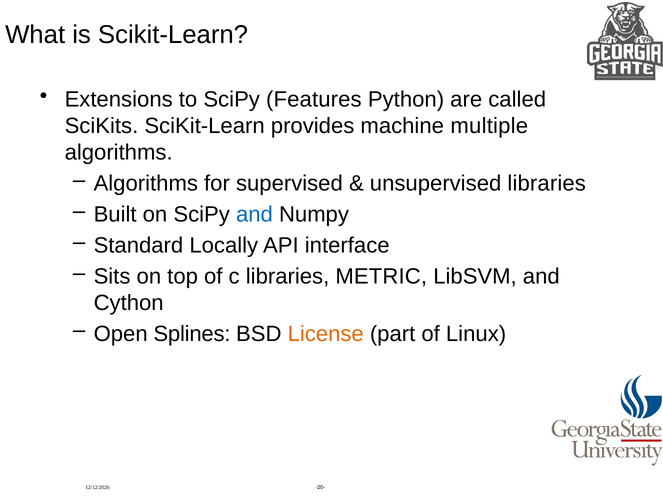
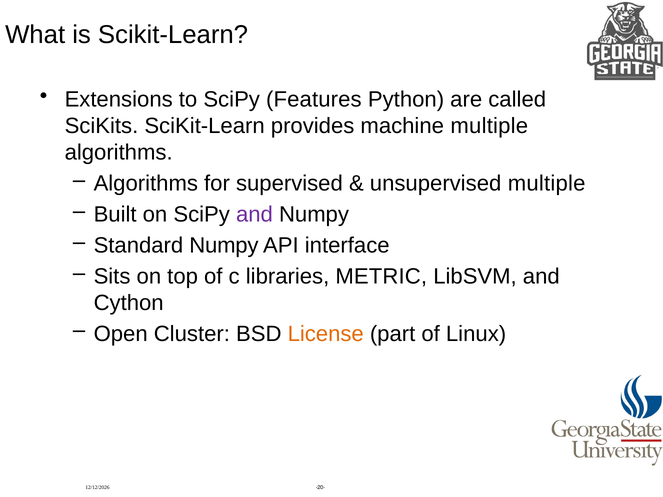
unsupervised libraries: libraries -> multiple (547, 184)
and colour: blue -> purple (254, 215)
Standard Locally: Locally -> Numpy (224, 246)
Splines: Splines -> Cluster (192, 334)
